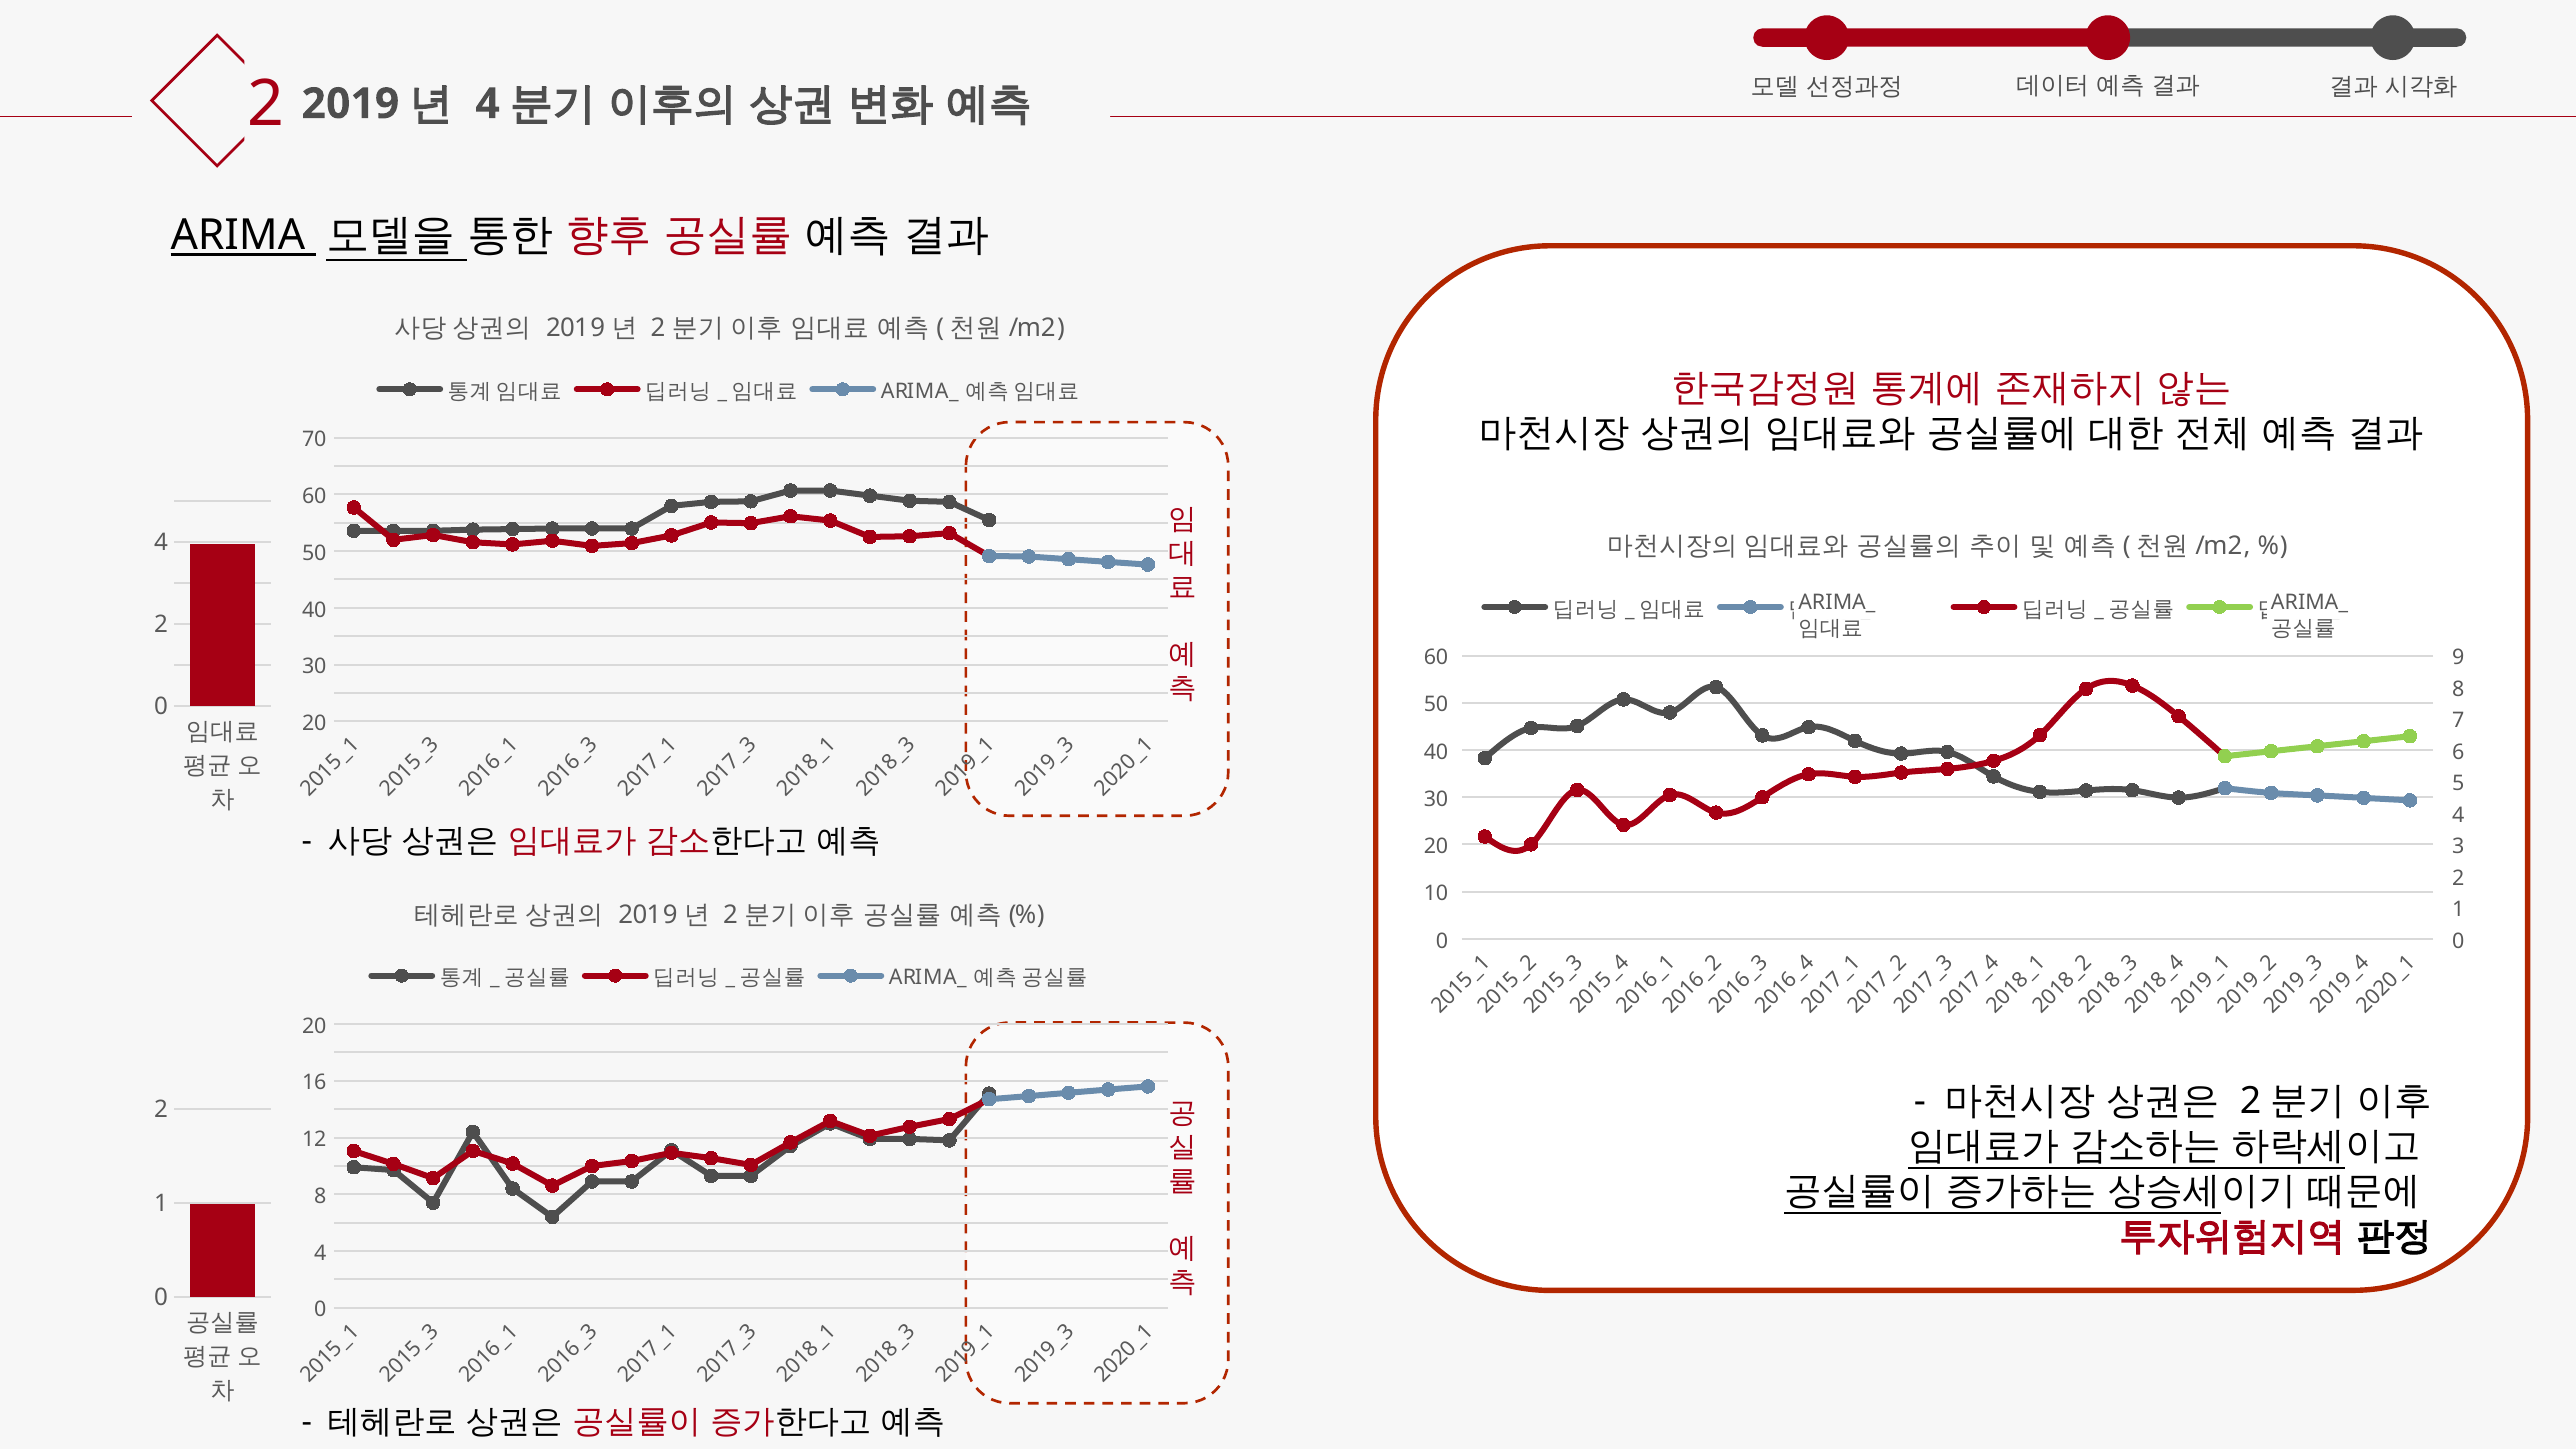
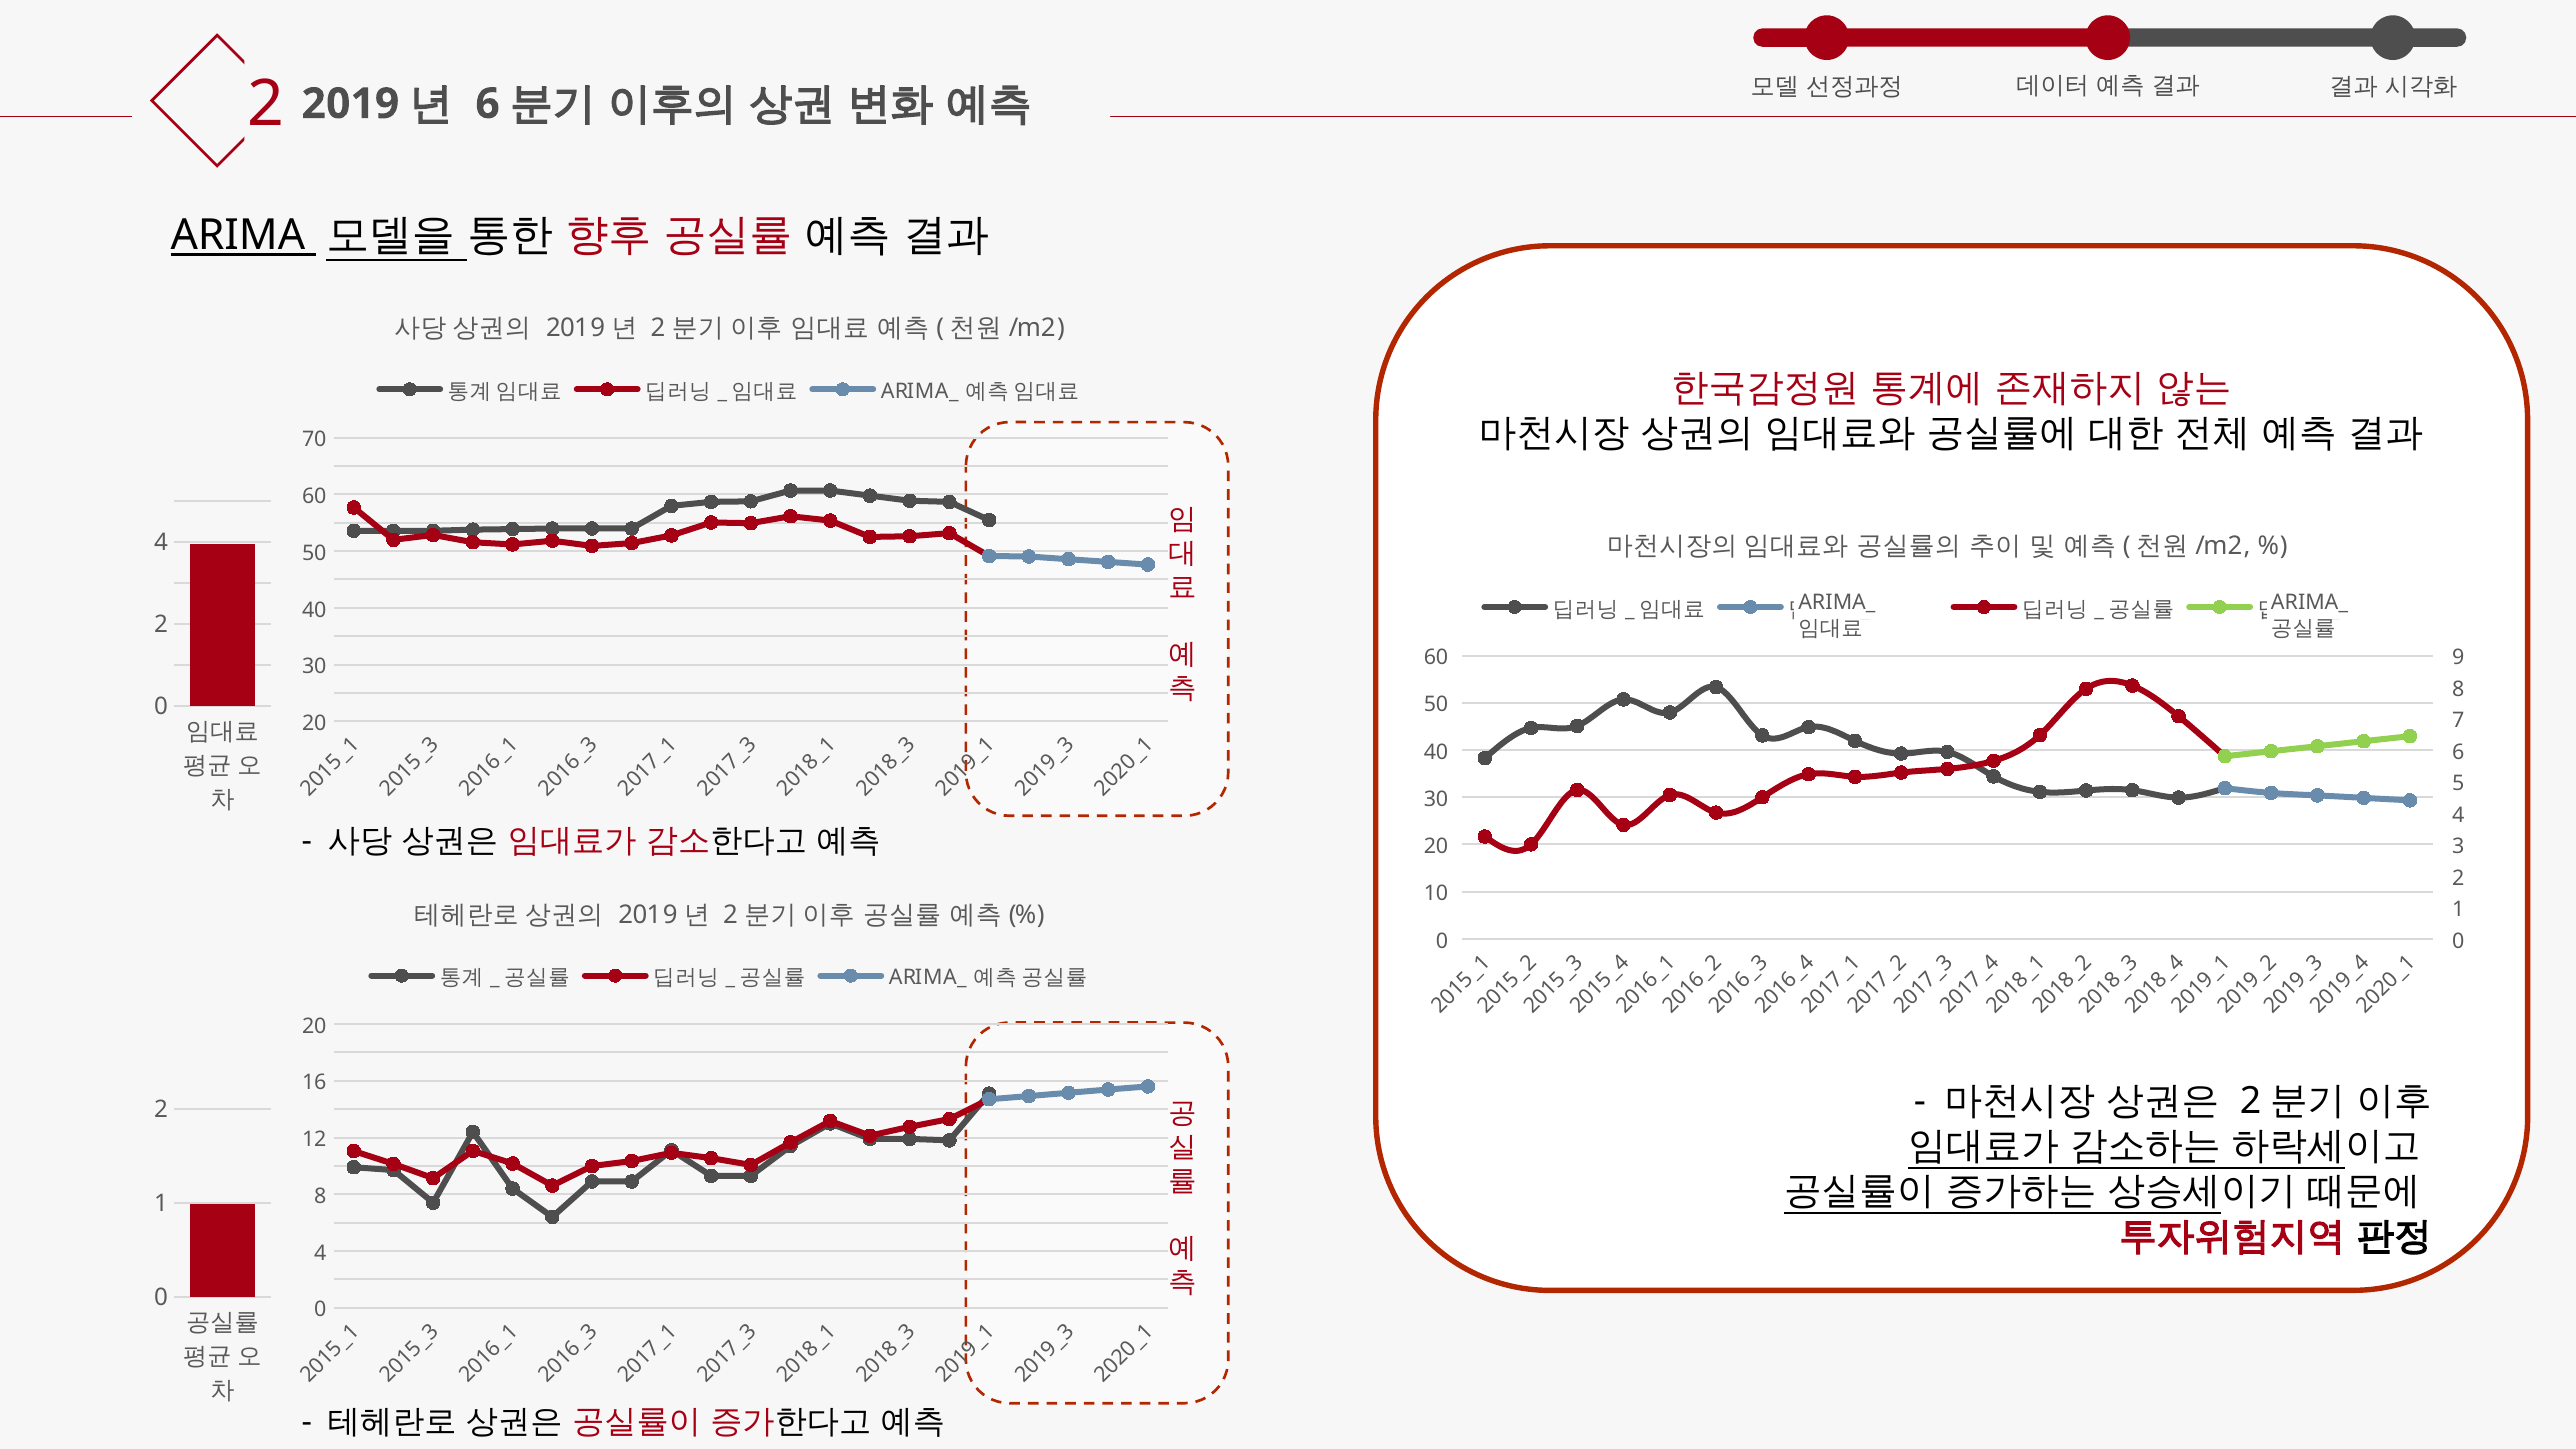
4: 4 -> 6 (488, 104)
